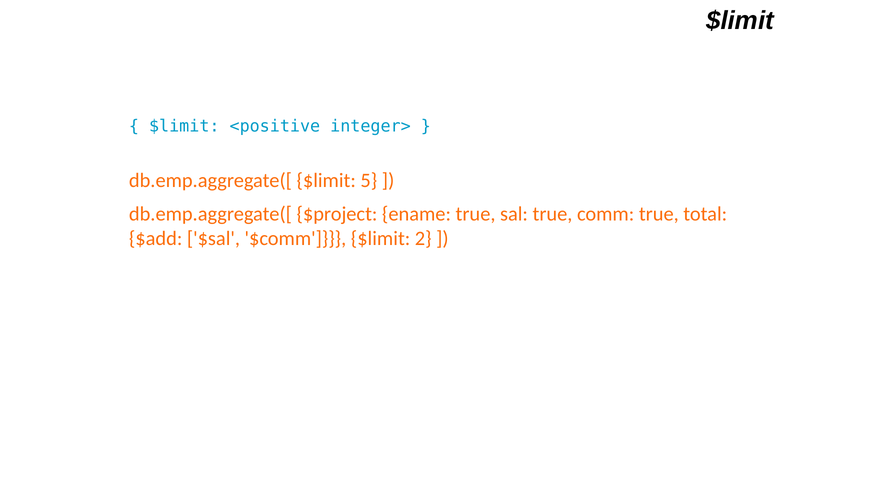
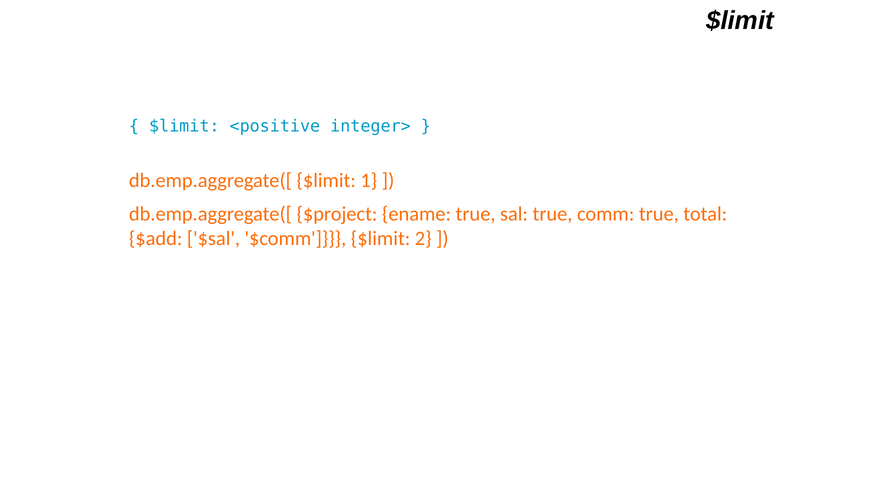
5: 5 -> 1 (369, 180)
